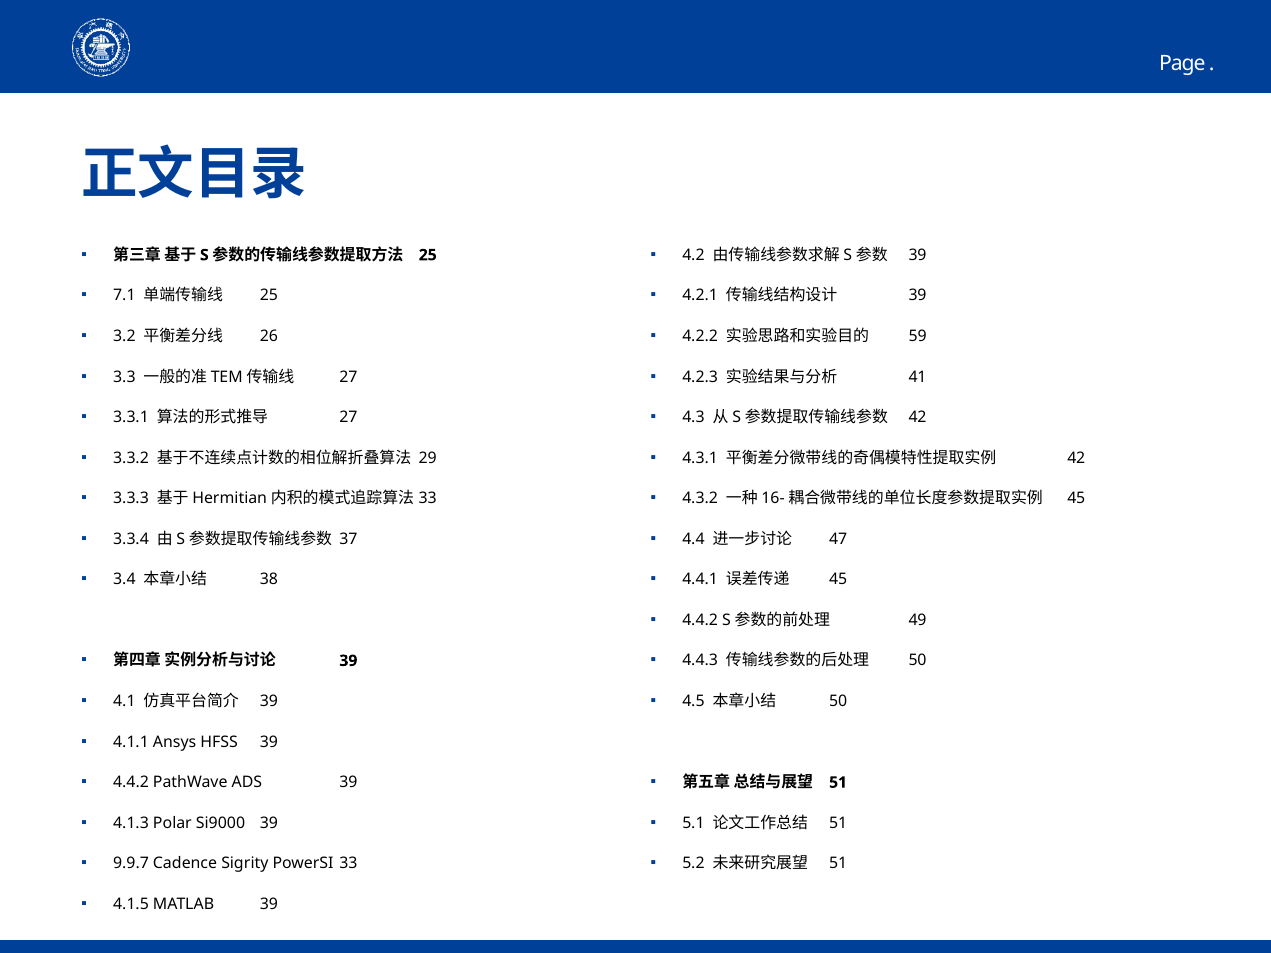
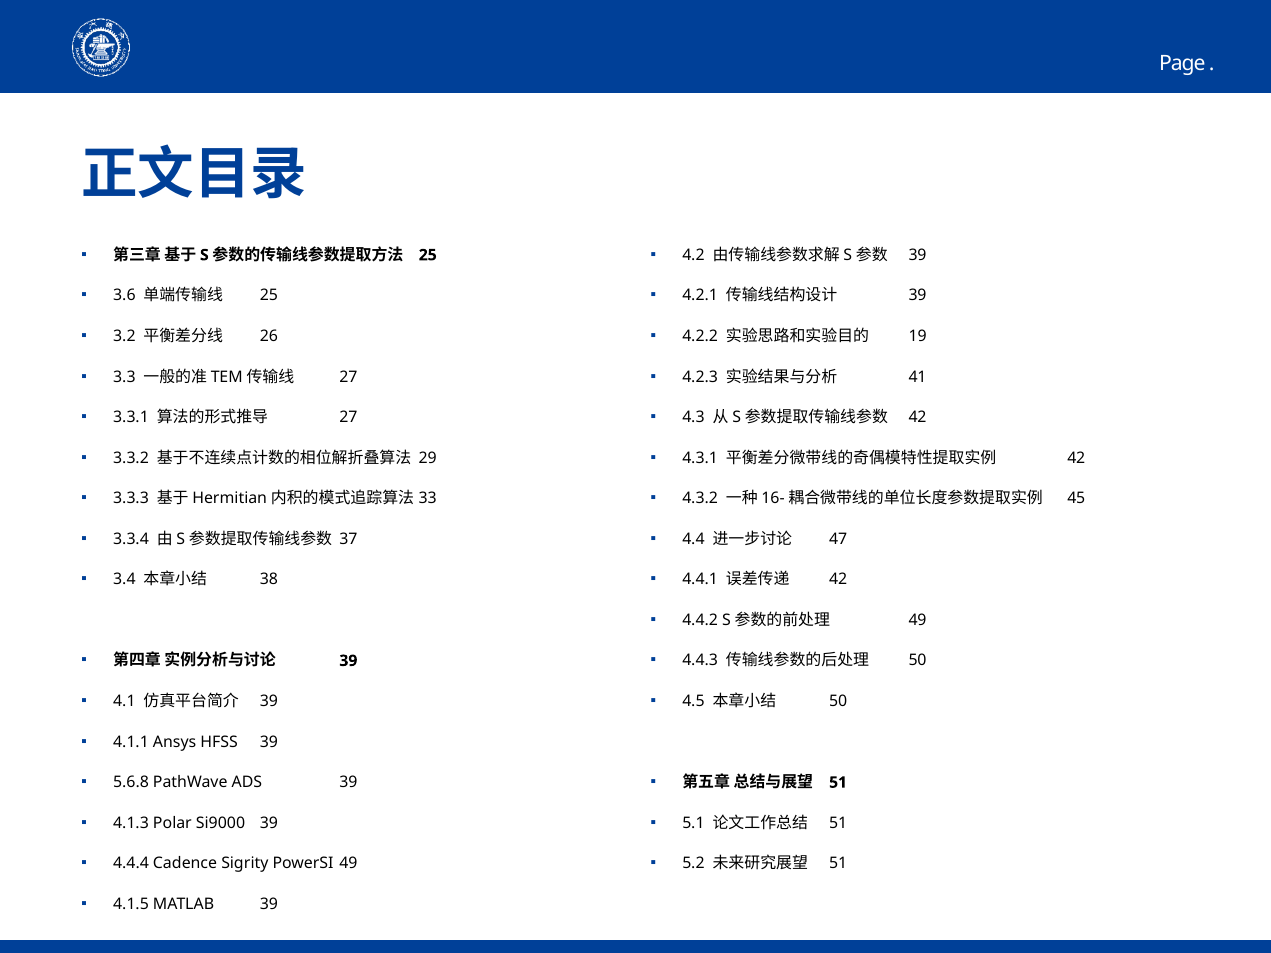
7.1: 7.1 -> 3.6 (124, 296)
59: 59 -> 19 (918, 336)
45: 45 -> 42 (838, 580)
4.4.2: 4.4.2 -> 5.6.8 (131, 783)
9.9.7: 9.9.7 -> 4.4.4 (131, 864)
PowerSI 33: 33 -> 49 (348, 864)
